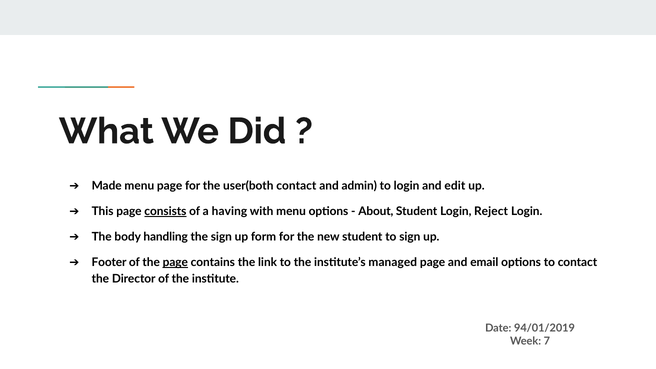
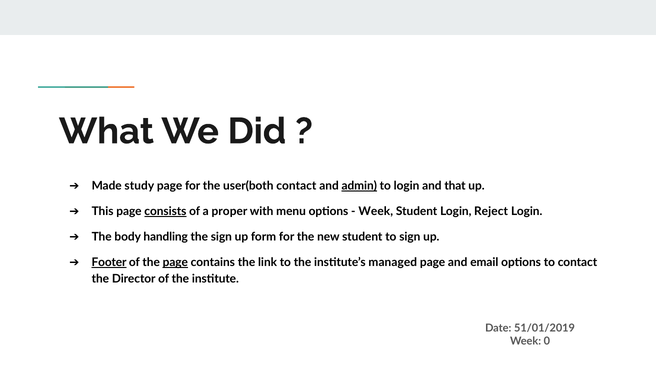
Made menu: menu -> study (139, 186)
admin underline: none -> present (359, 186)
edit: edit -> that (455, 186)
having: having -> proper (229, 211)
About: About -> Week (376, 211)
Footer underline: none -> present (109, 262)
94/01/2019: 94/01/2019 -> 51/01/2019 (544, 328)
7: 7 -> 0 (547, 341)
